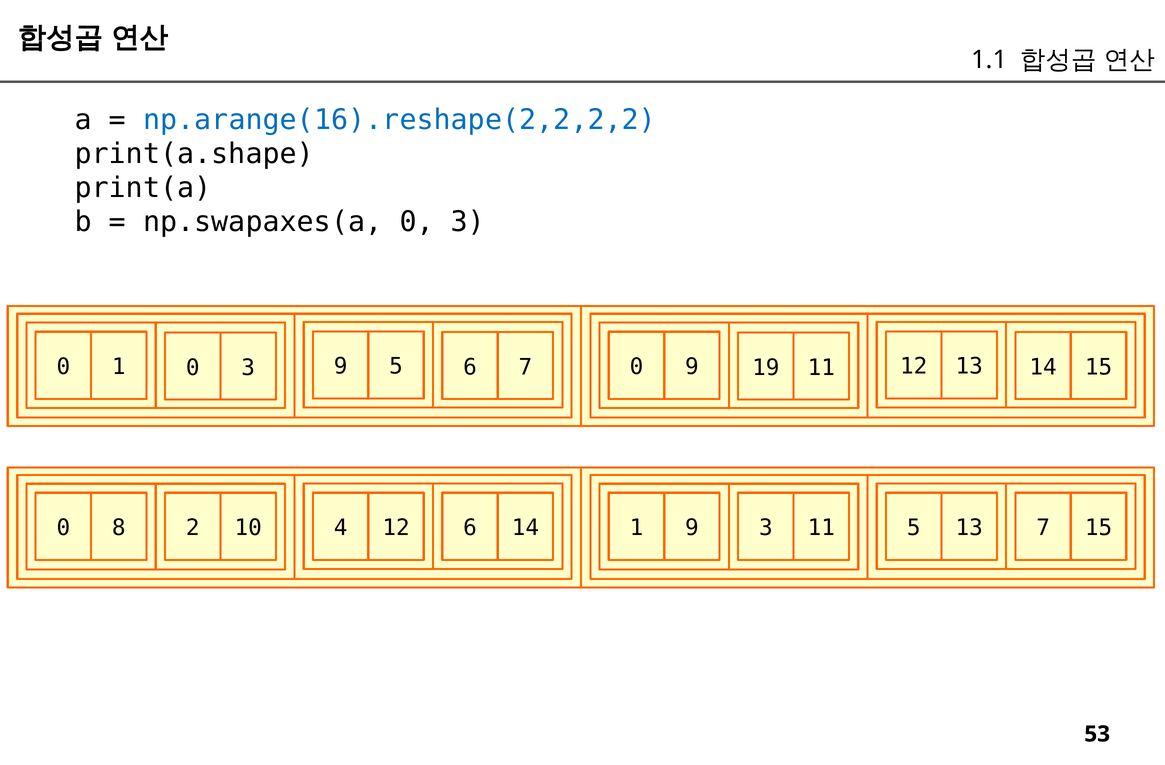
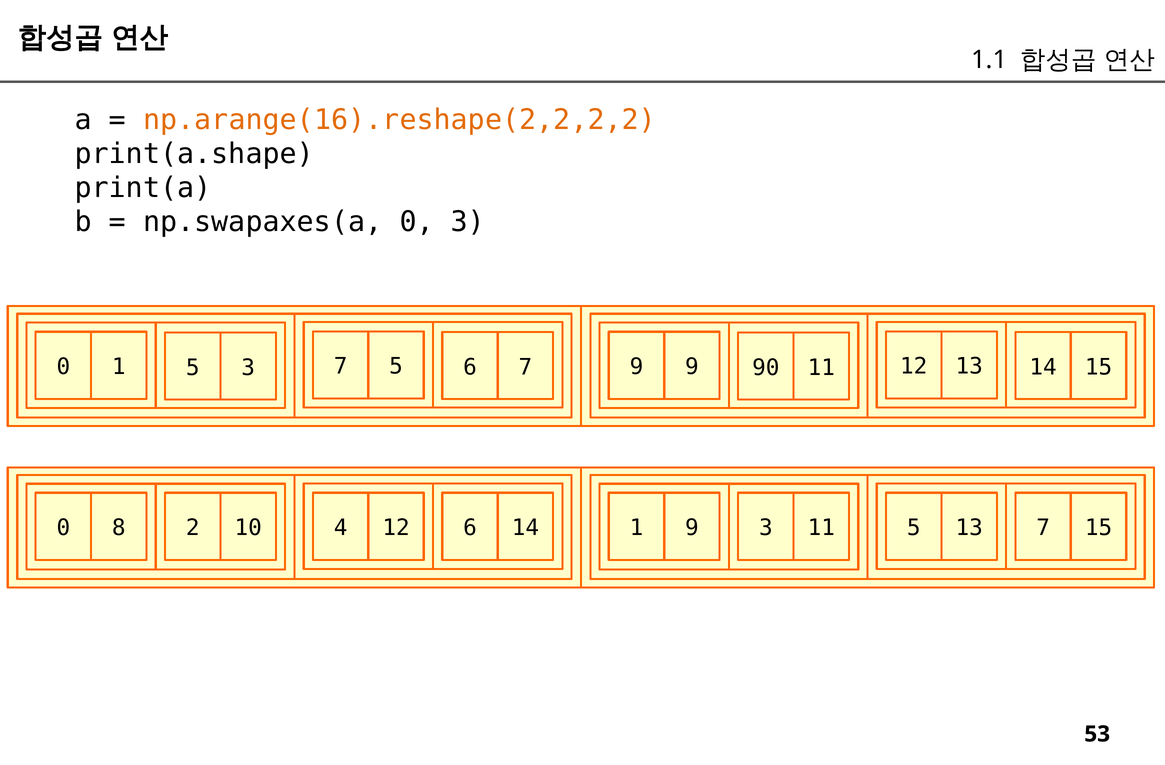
np.arange(16).reshape(2,2,2,2 colour: blue -> orange (400, 120)
1 0: 0 -> 5 (193, 368)
3 9: 9 -> 7 (341, 367)
7 0: 0 -> 9 (636, 367)
19: 19 -> 90 (766, 368)
